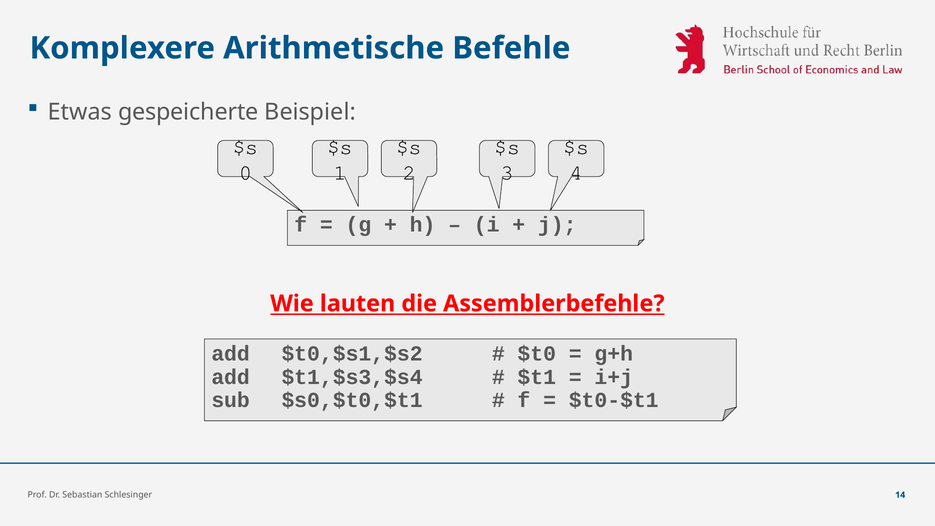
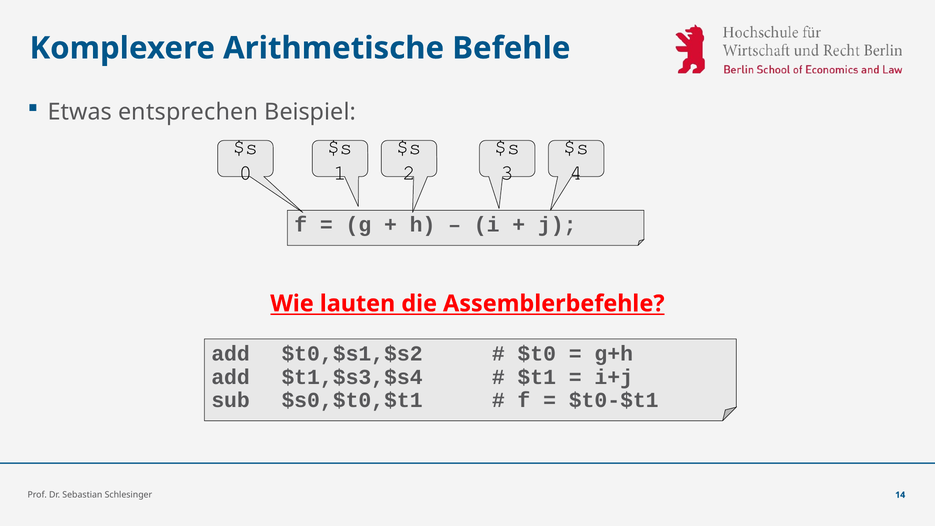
gespeicherte: gespeicherte -> entsprechen (188, 112)
